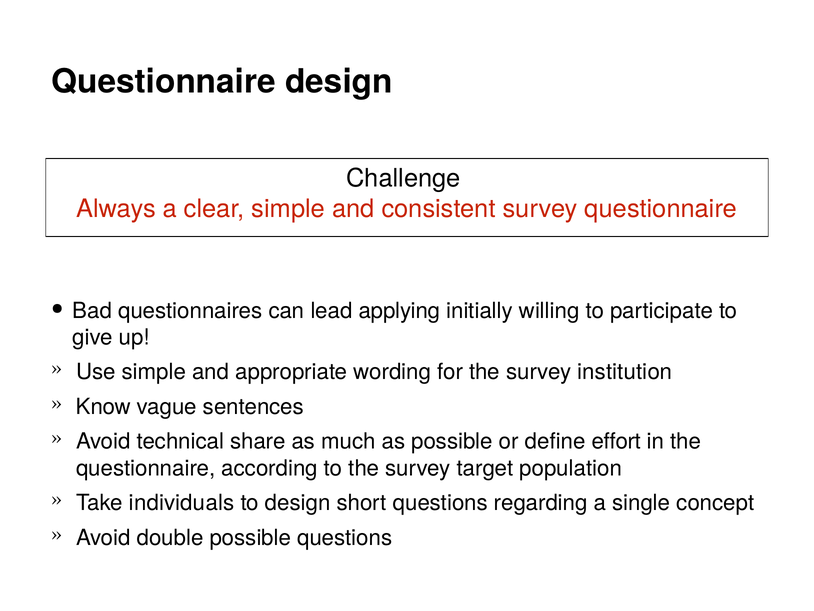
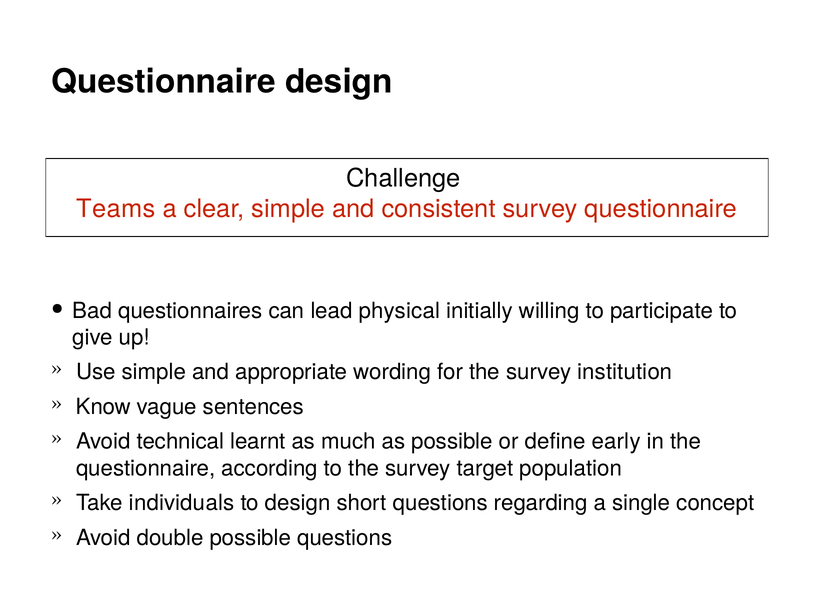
Always: Always -> Teams (116, 209)
applying: applying -> physical (399, 310)
share: share -> learnt (258, 441)
effort: effort -> early (616, 441)
